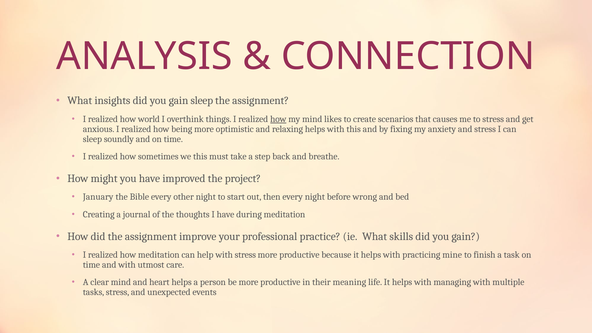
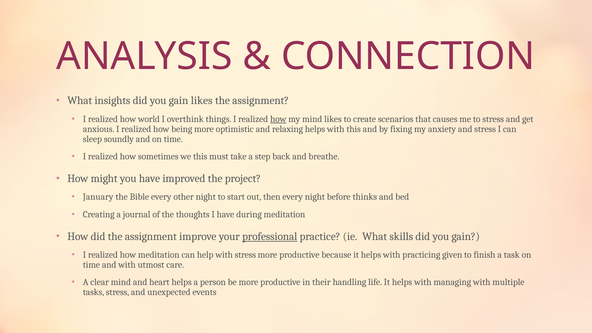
gain sleep: sleep -> likes (202, 101)
wrong: wrong -> thinks (365, 197)
professional underline: none -> present (270, 236)
mine: mine -> given (452, 255)
meaning: meaning -> handling (349, 282)
